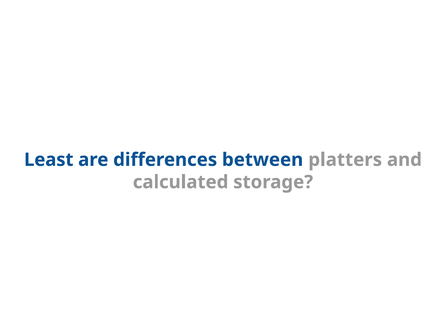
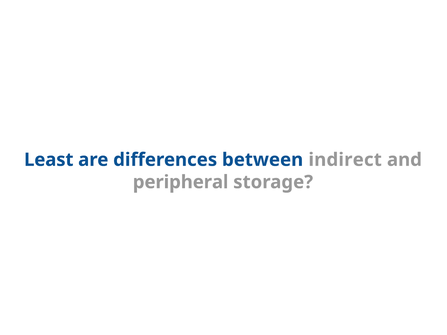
platters: platters -> indirect (345, 160)
calculated: calculated -> peripheral (181, 182)
